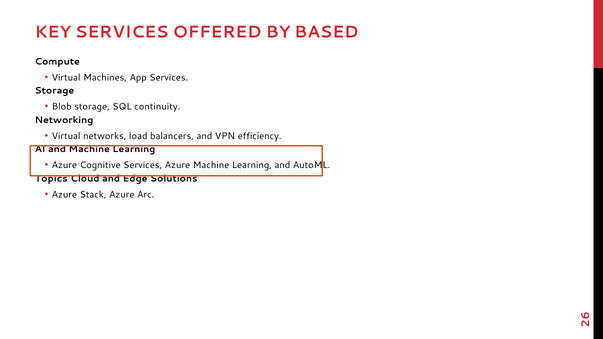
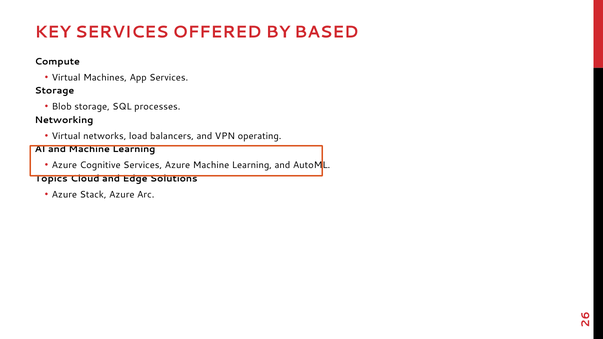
continuity: continuity -> processes (157, 107)
efficiency: efficiency -> operating (260, 136)
